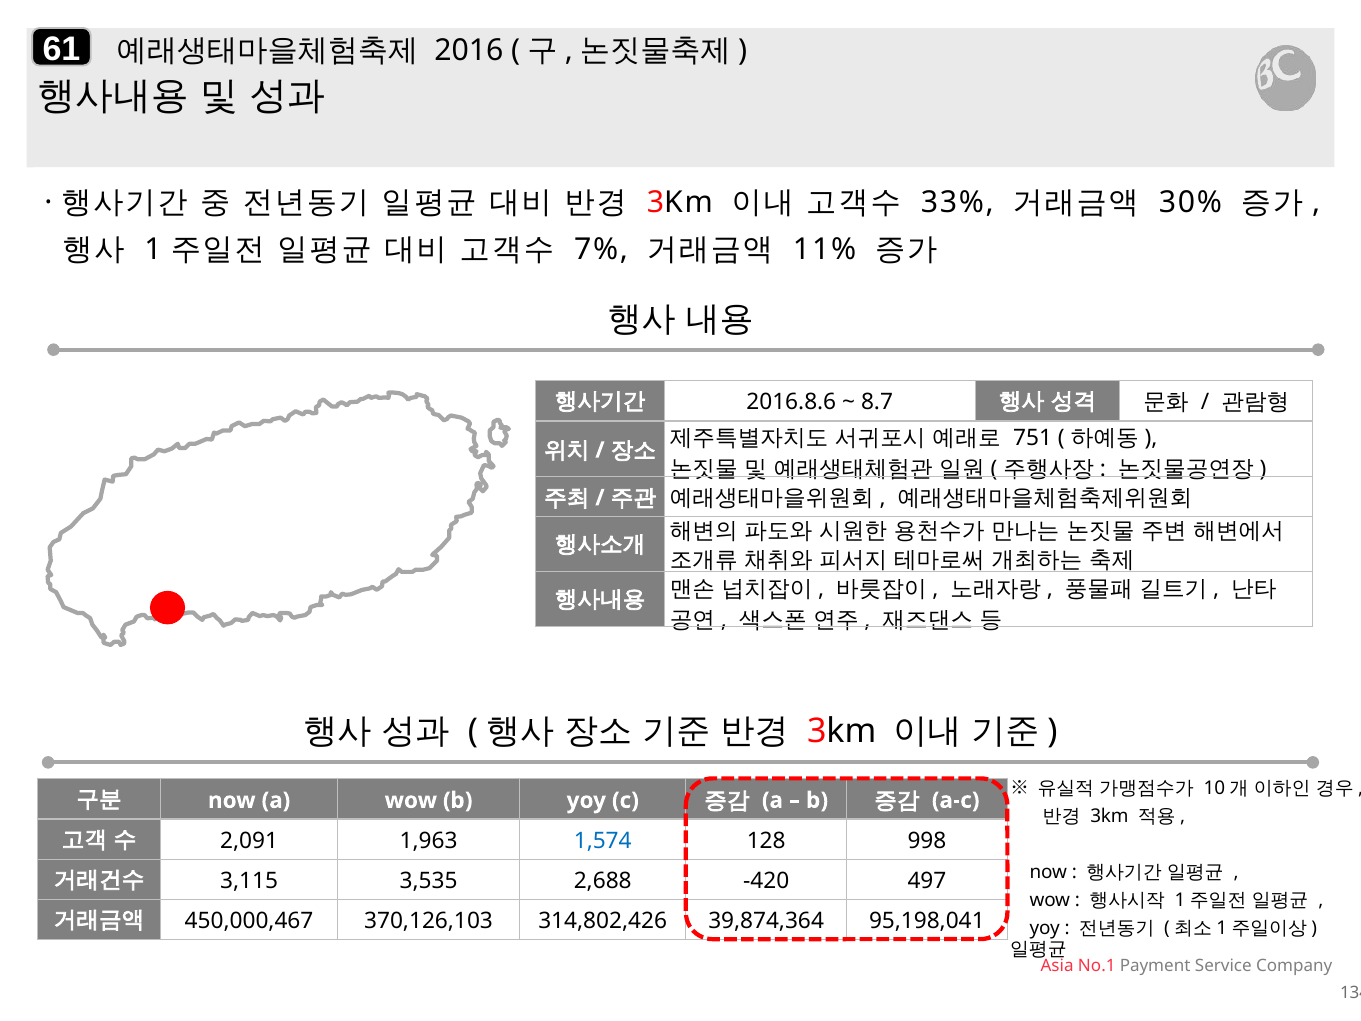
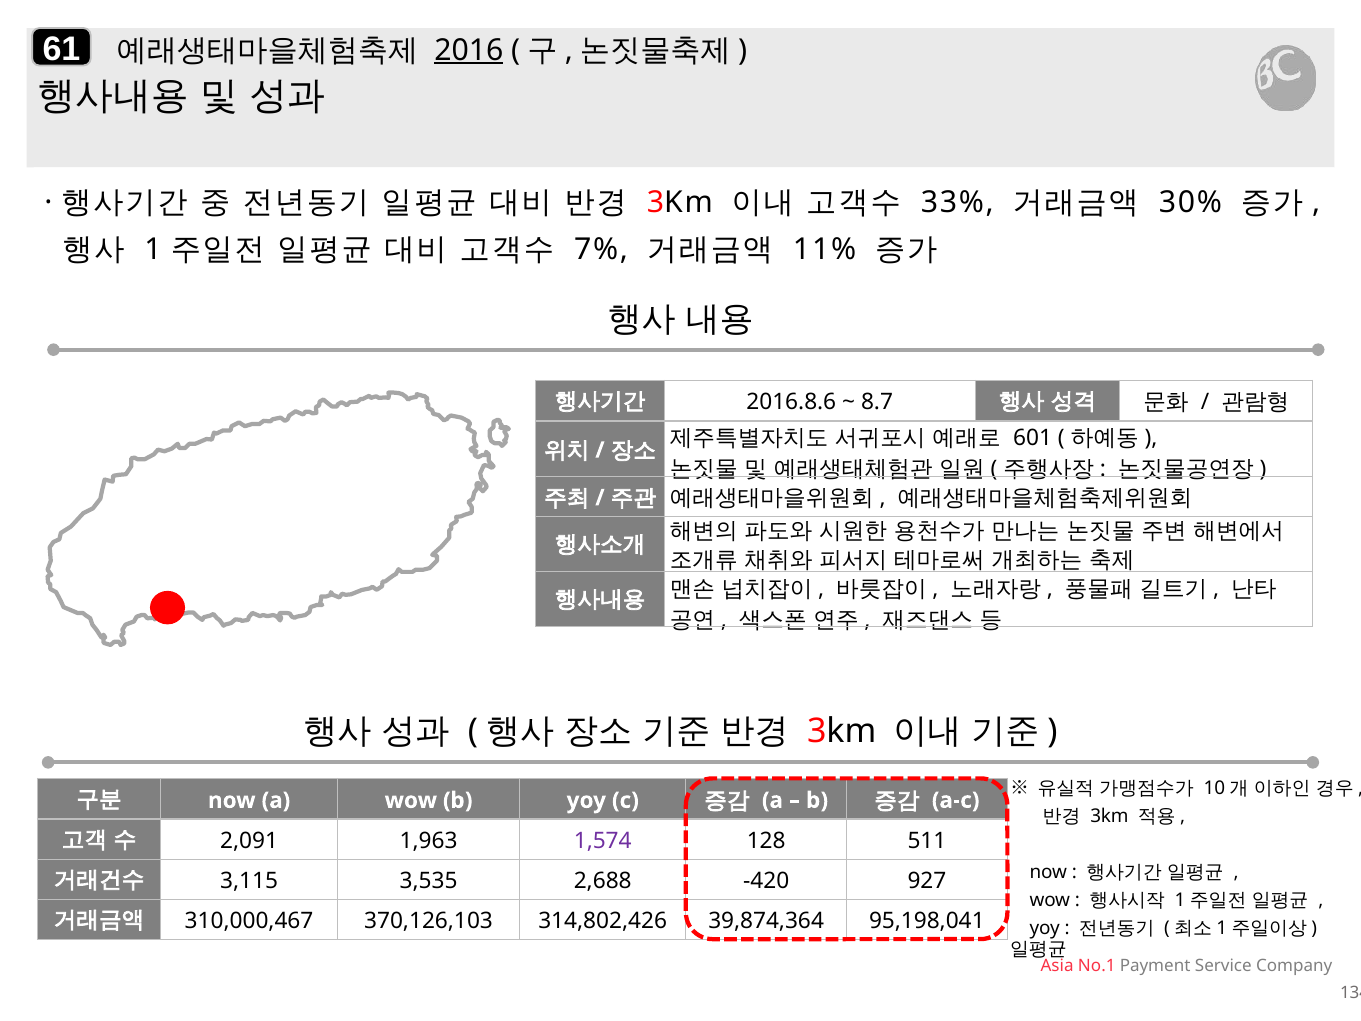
2016 underline: none -> present (469, 50)
751: 751 -> 601 (1033, 438)
1,574 colour: blue -> purple (603, 841)
998: 998 -> 511 (927, 841)
497: 497 -> 927 (927, 881)
450,000,467: 450,000,467 -> 310,000,467 (249, 921)
